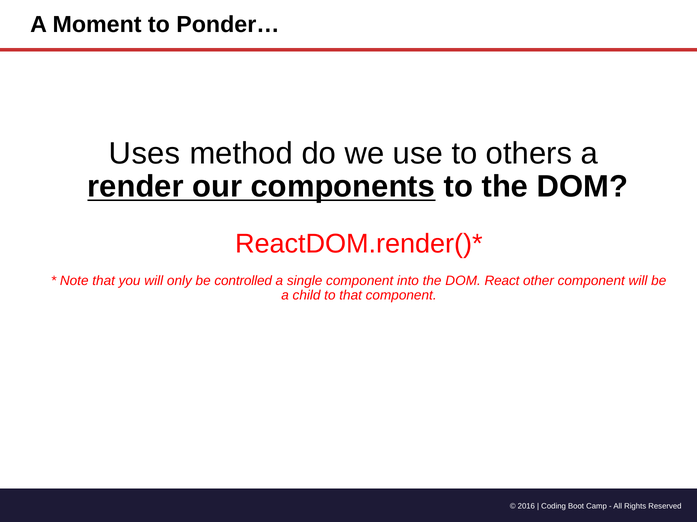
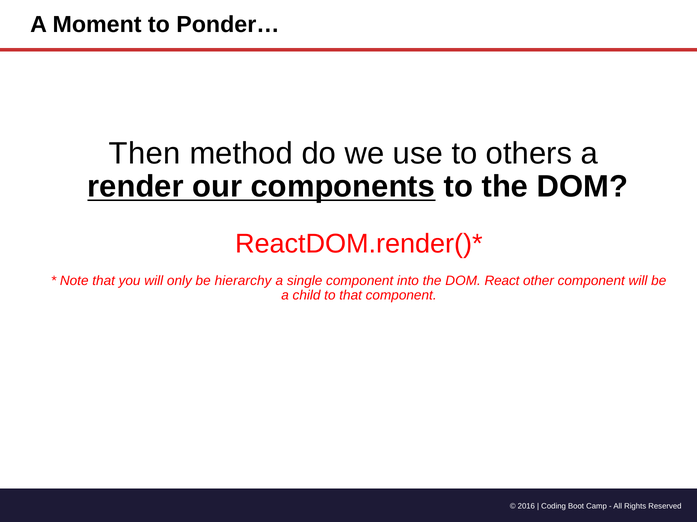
Uses: Uses -> Then (145, 154)
controlled: controlled -> hierarchy (243, 281)
